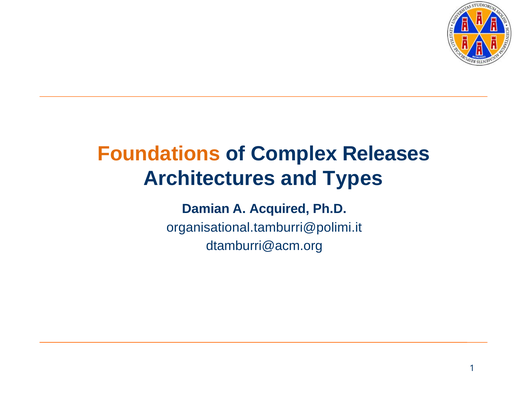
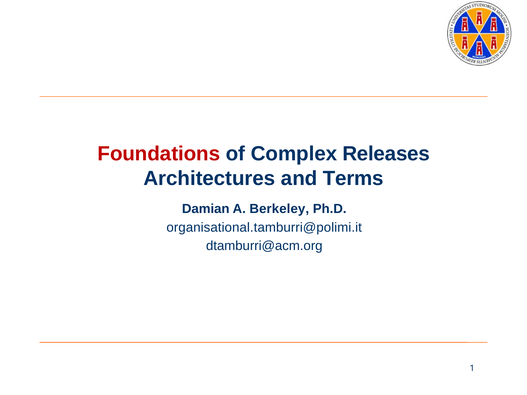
Foundations colour: orange -> red (159, 154)
Types: Types -> Terms (353, 178)
Acquired: Acquired -> Berkeley (279, 209)
